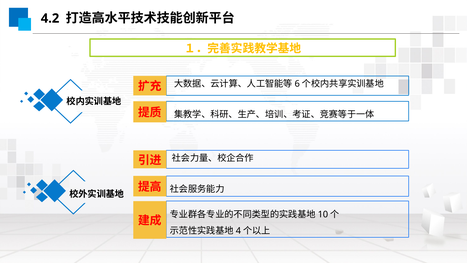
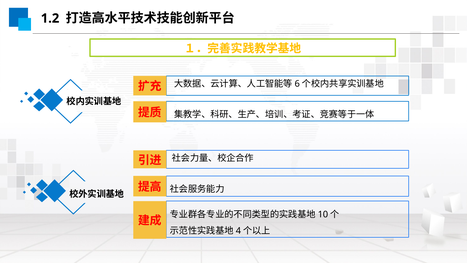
4.2: 4.2 -> 1.2 (50, 18)
